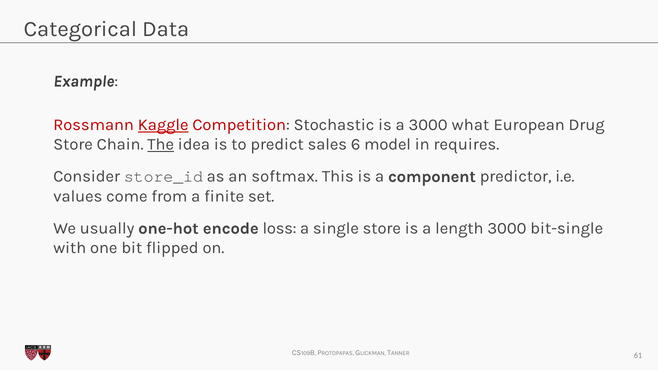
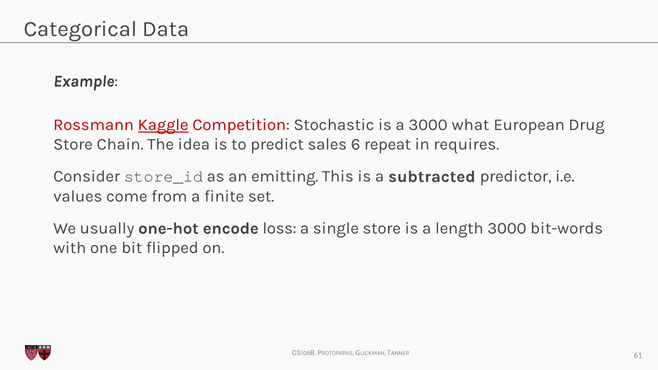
The underline: present -> none (161, 144)
model: model -> repeat (388, 144)
softmax: softmax -> emitting (285, 177)
component: component -> subtracted (432, 177)
bit-single: bit-single -> bit-words (567, 228)
